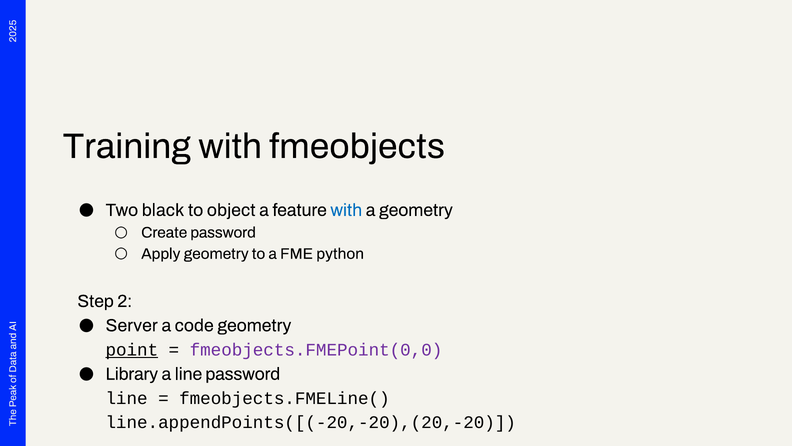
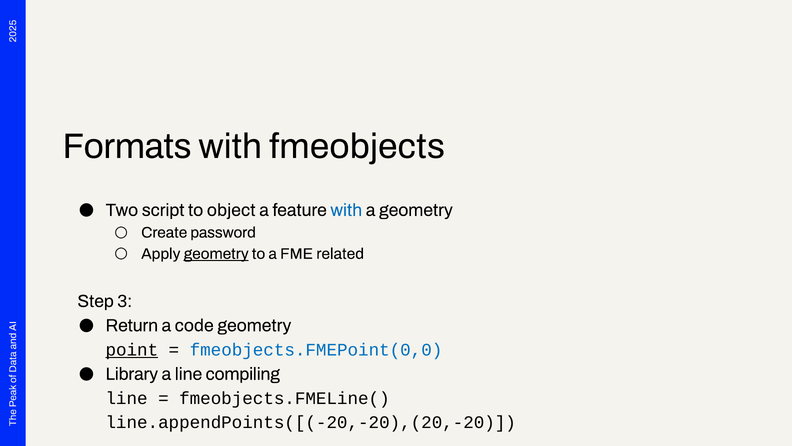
Training: Training -> Formats (127, 146)
black: black -> script (163, 210)
geometry underline: none -> present (216, 253)
python: python -> related (340, 253)
Step 2: 2 -> 3 (125, 301)
Server: Server -> Return (132, 325)
fmeobjects.FMEPoint(0,0 colour: purple -> blue (316, 349)
line password: password -> compiling (243, 374)
